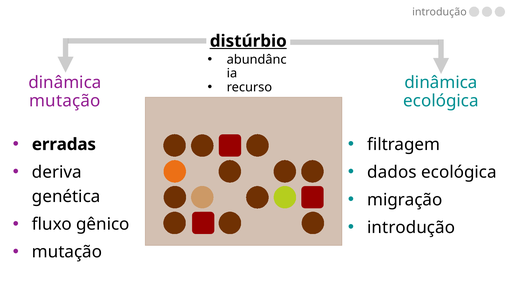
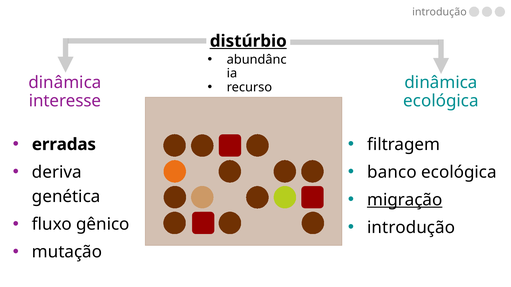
mutação: mutação -> interesse (65, 101)
dados: dados -> banco (392, 172)
migração underline: none -> present (405, 200)
